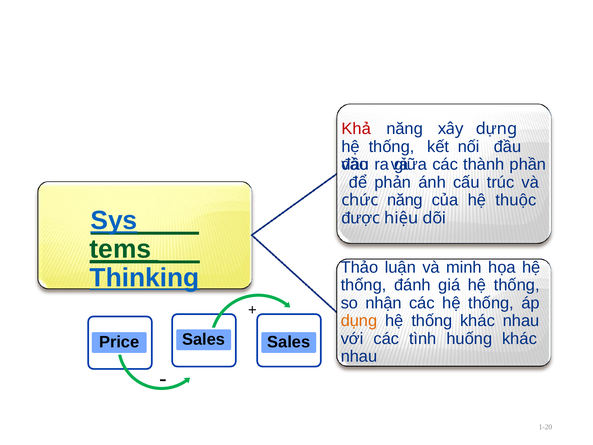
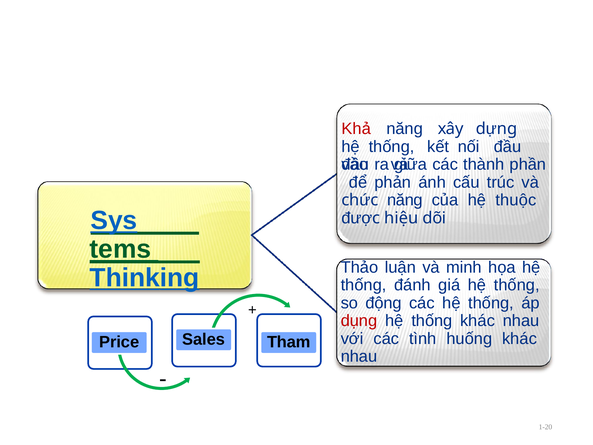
nhận: nhận -> động (384, 303)
dụng colour: orange -> red (359, 321)
Sales Sales: Sales -> Tham (289, 342)
